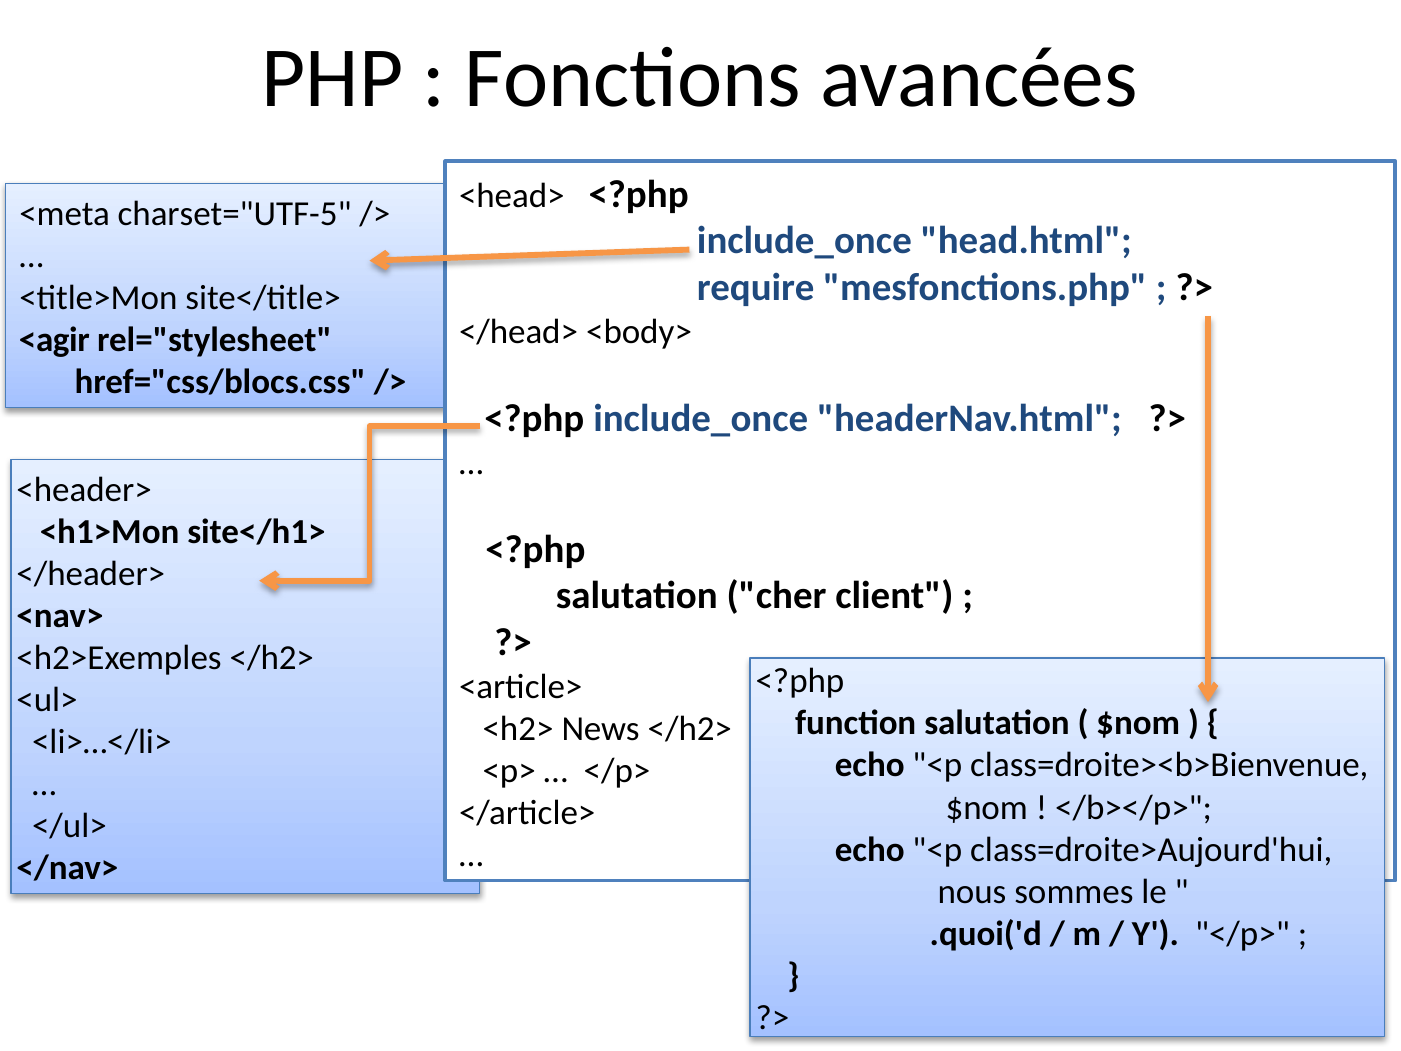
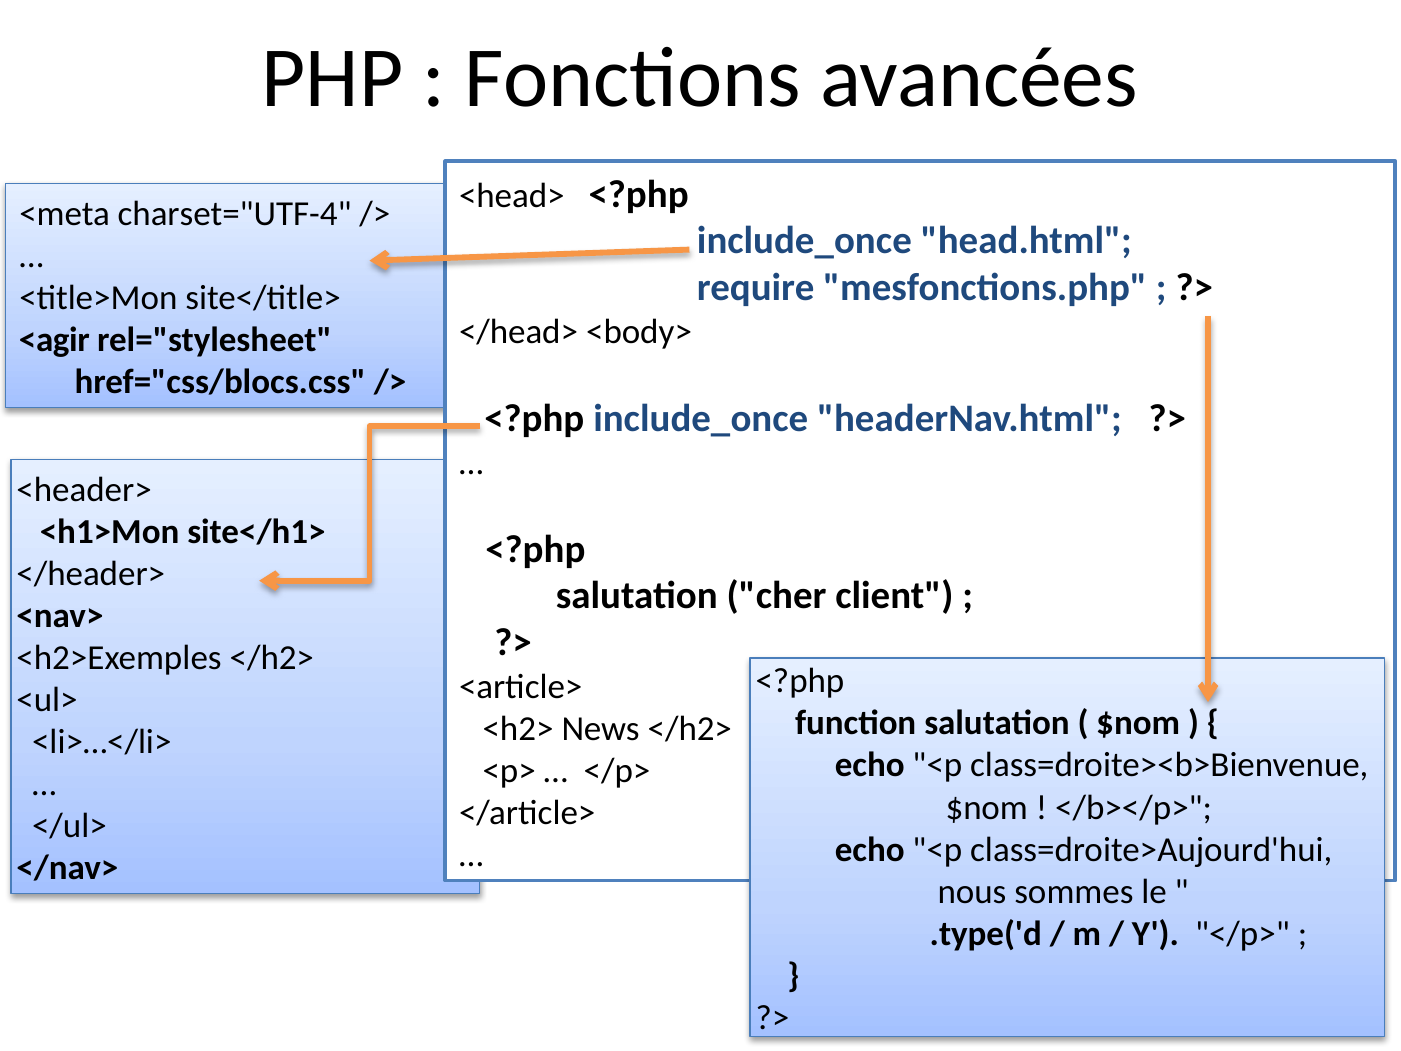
charset="UTF-5: charset="UTF-5 -> charset="UTF-4 (235, 214)
.quoi('d: .quoi('d -> .type('d (986, 933)
